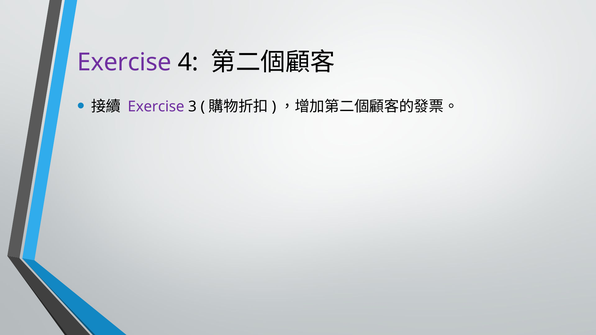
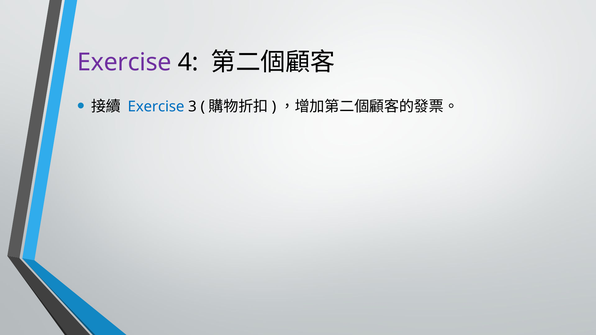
Exercise colour: purple -> blue (156, 107)
